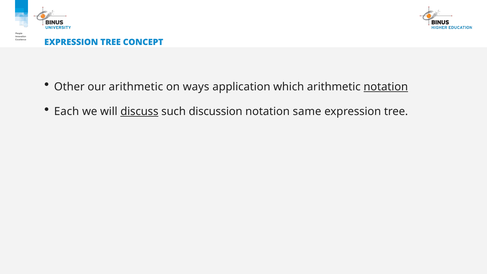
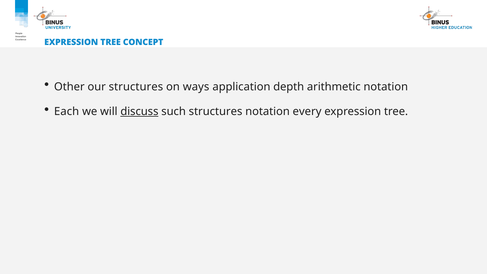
our arithmetic: arithmetic -> structures (136, 87)
which: which -> depth (289, 87)
notation underline: present -> none (386, 87)
such discussion: discussion -> structures (216, 112)
same: same -> every (307, 112)
